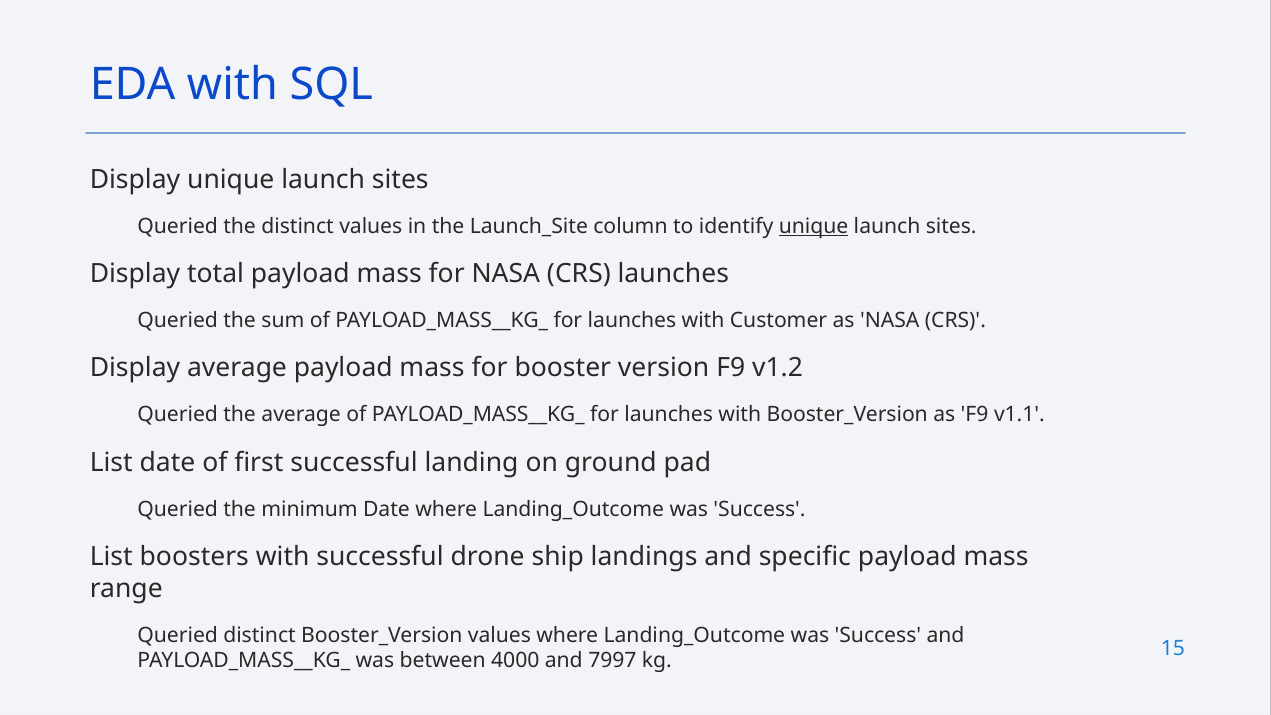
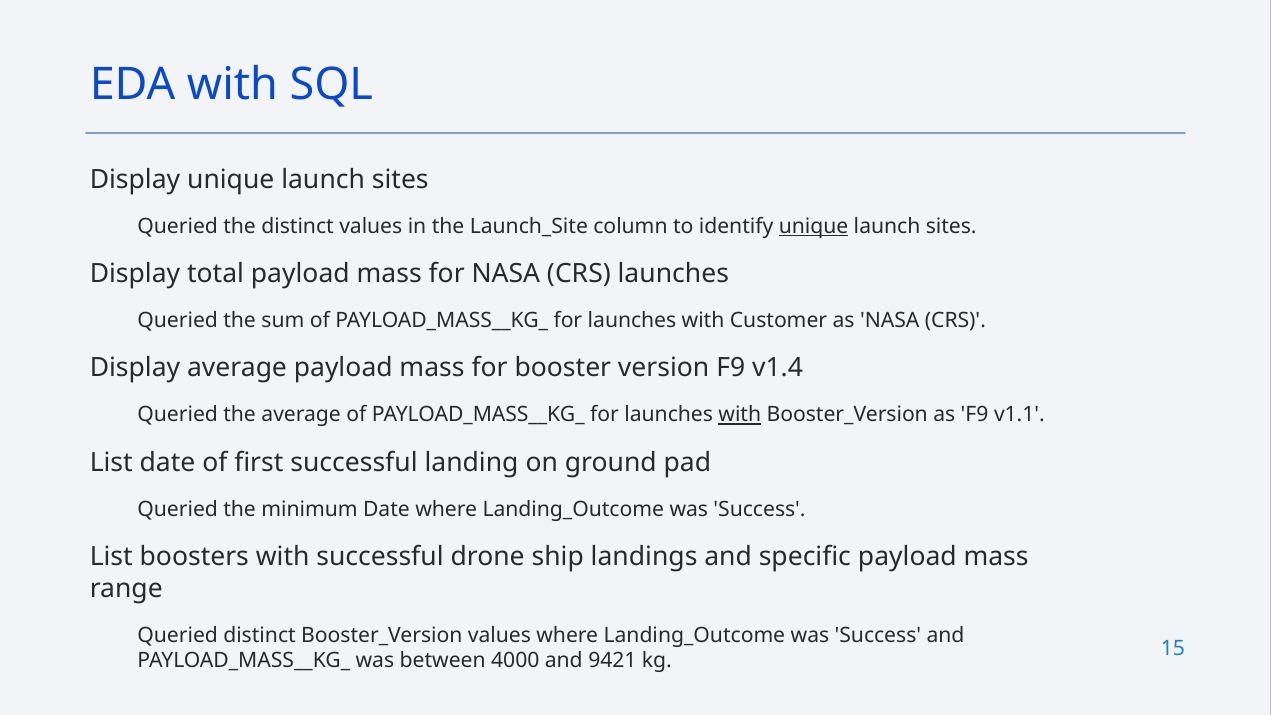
v1.2: v1.2 -> v1.4 (778, 368)
with underline: none -> present (740, 415)
7997: 7997 -> 9421 (612, 661)
